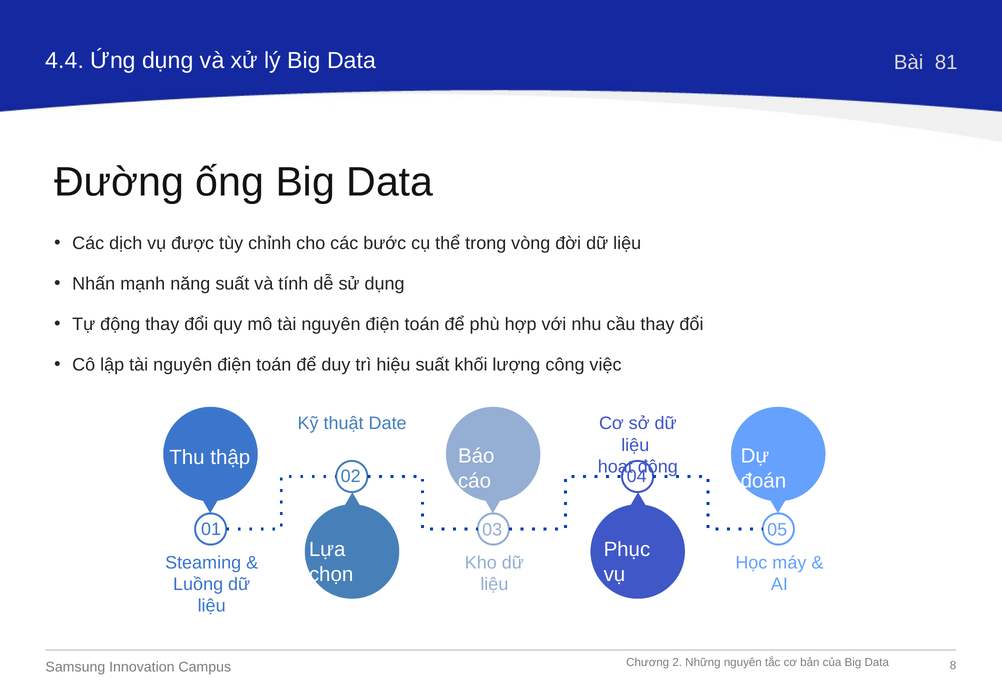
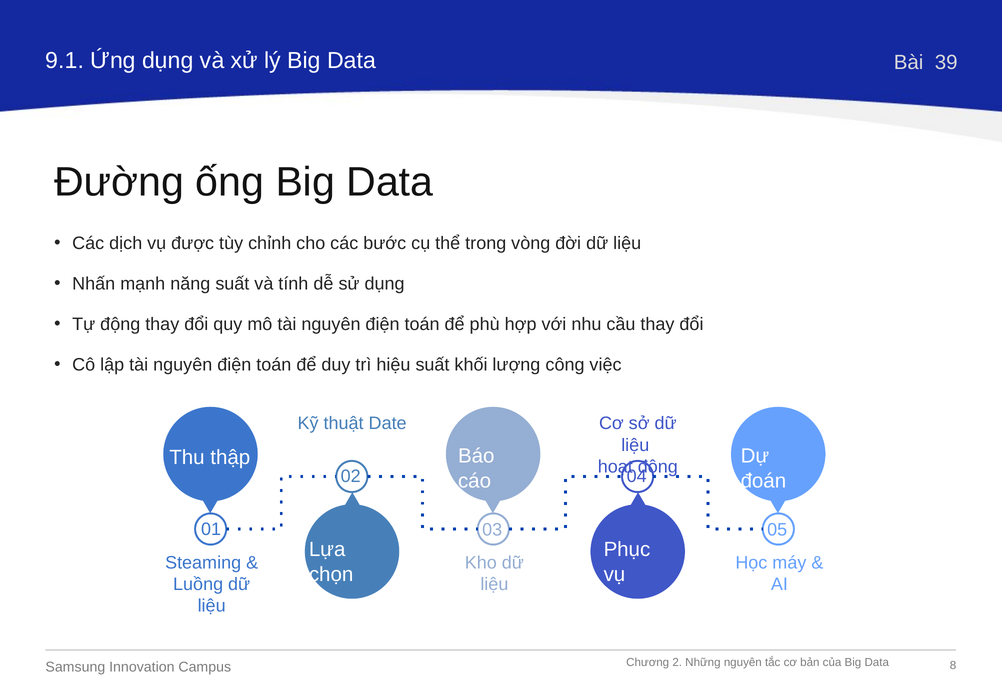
4.4: 4.4 -> 9.1 (65, 61)
81: 81 -> 39 (946, 63)
